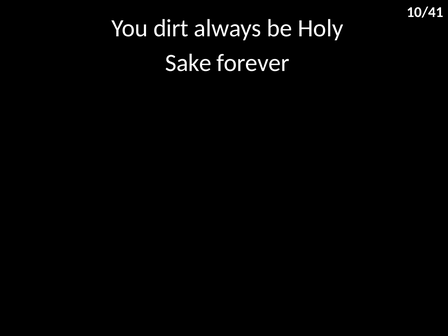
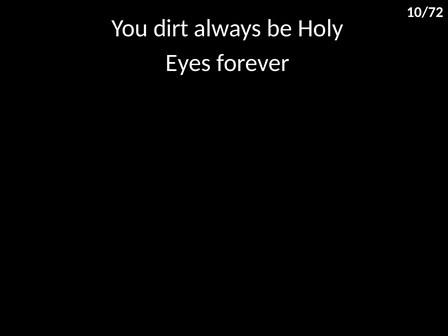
10/41: 10/41 -> 10/72 (425, 12)
Sake: Sake -> Eyes (188, 63)
